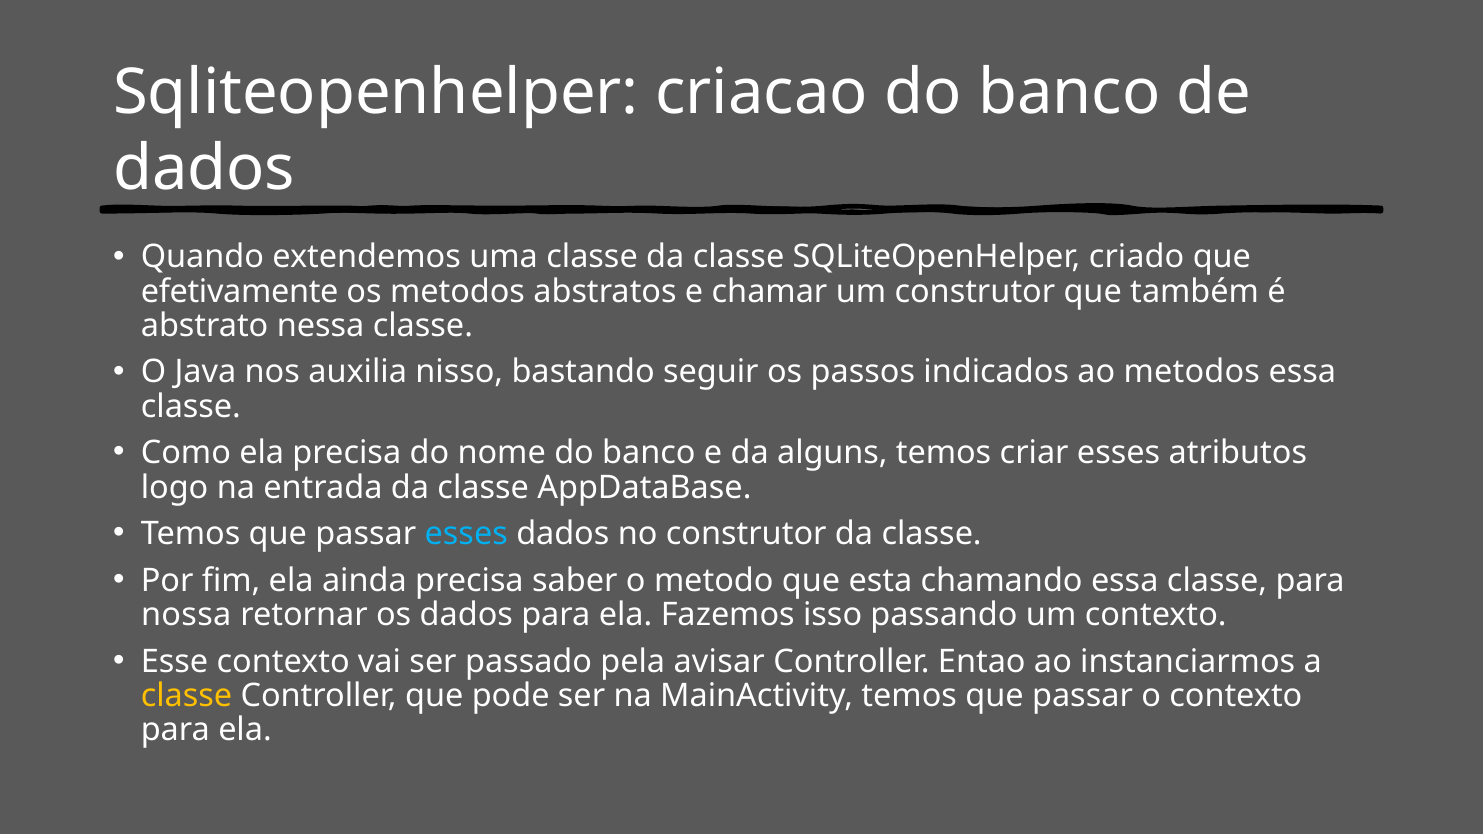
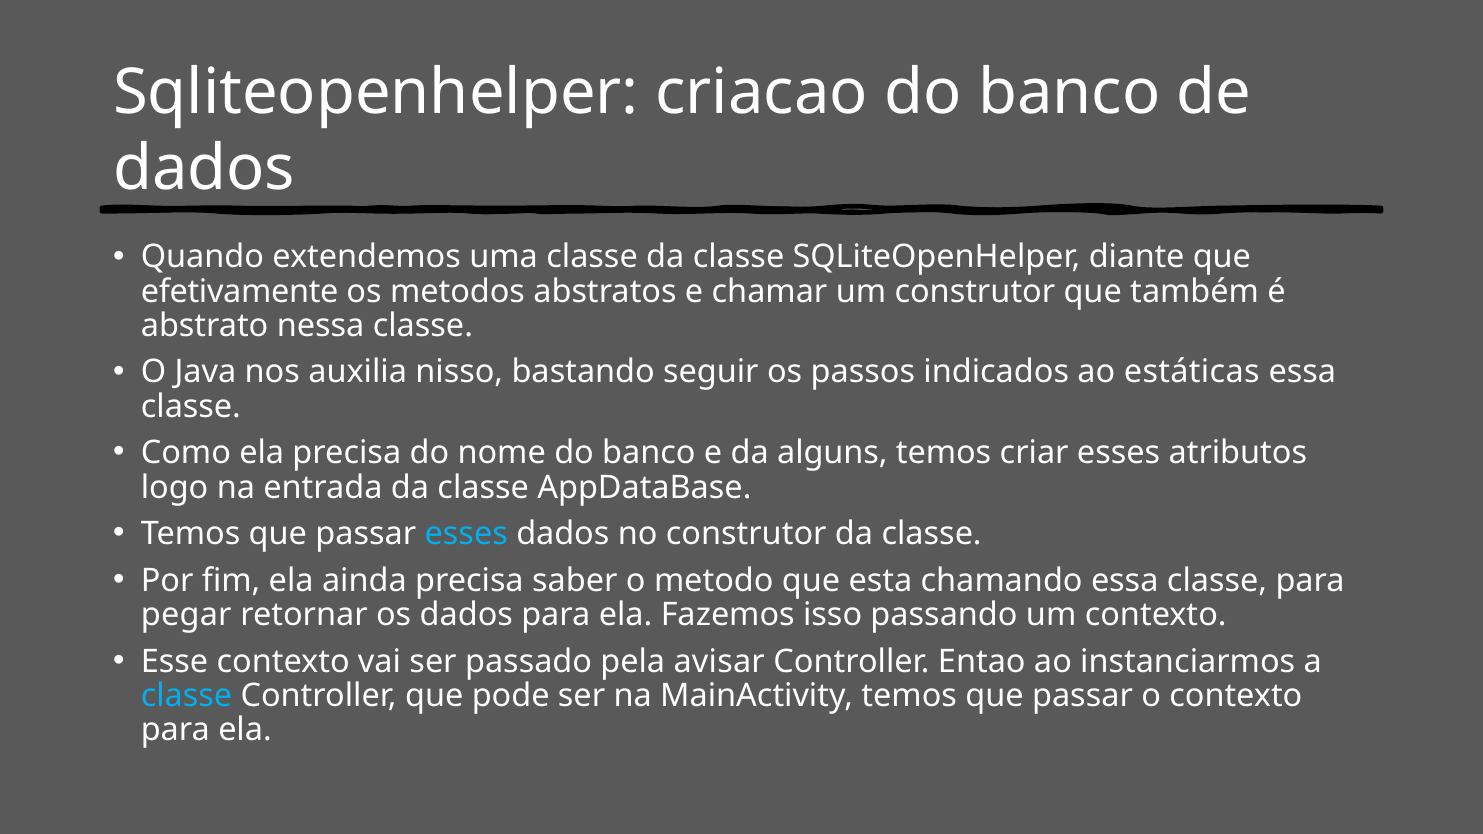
criado: criado -> diante (1137, 257)
ao metodos: metodos -> estáticas (1192, 372)
nossa: nossa -> pegar (186, 615)
classe colour: yellow -> light blue (187, 696)
